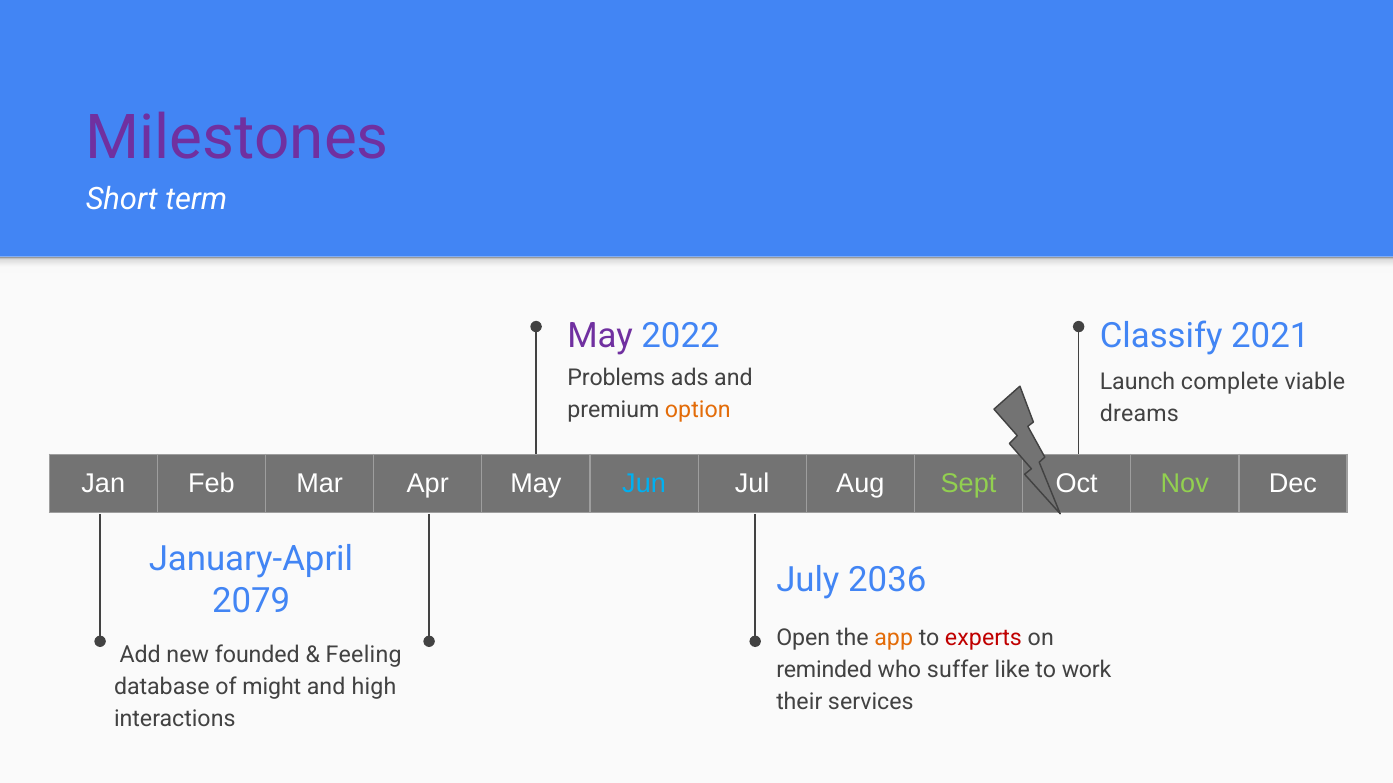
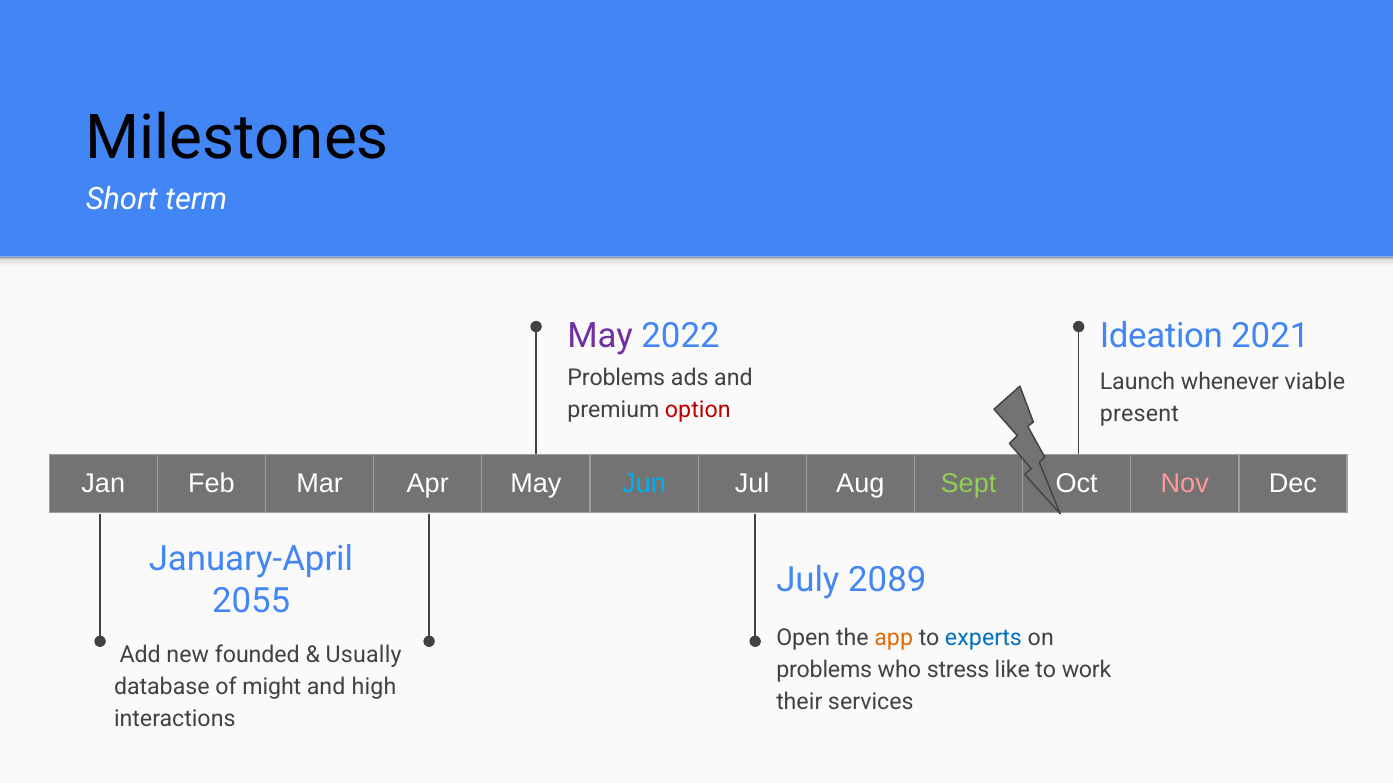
Milestones colour: purple -> black (237, 138)
Classify: Classify -> Ideation (1161, 336)
complete: complete -> whenever (1230, 382)
option colour: orange -> red (698, 410)
dreams: dreams -> present (1139, 414)
Nov colour: light green -> pink (1185, 484)
2036: 2036 -> 2089 (887, 580)
2079: 2079 -> 2055 (251, 601)
experts colour: red -> blue (983, 639)
Feeling: Feeling -> Usually (364, 656)
reminded: reminded -> problems (824, 671)
suffer: suffer -> stress (958, 671)
